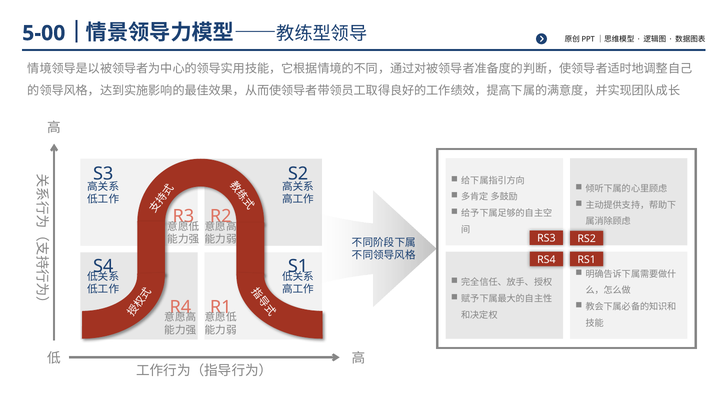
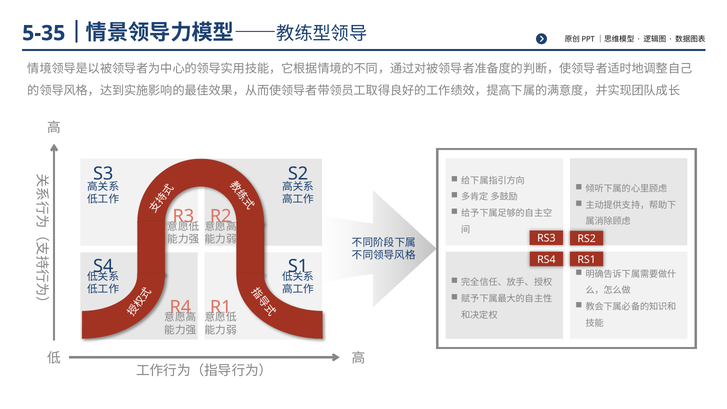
5-00: 5-00 -> 5-35 (44, 33)
